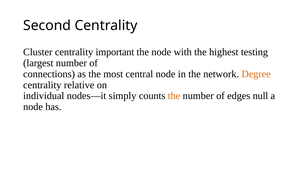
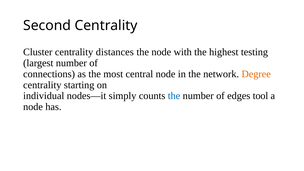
important: important -> distances (115, 52)
relative: relative -> starting (79, 85)
the colour: orange -> blue (174, 96)
null: null -> tool (260, 96)
